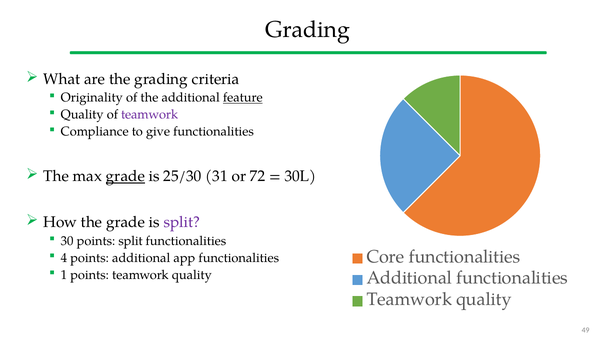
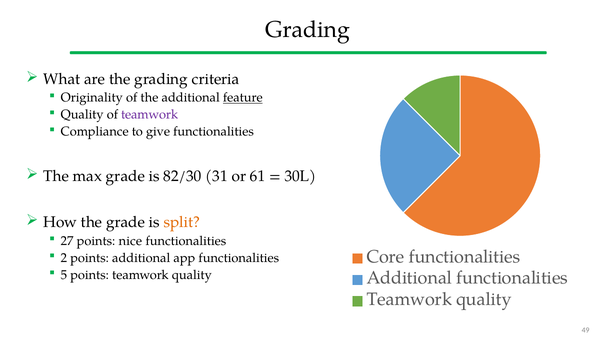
grade underline: present -> none (125, 176)
25/30: 25/30 -> 82/30 (183, 176)
72: 72 -> 61 (258, 176)
split colour: purple -> orange (182, 222)
30: 30 -> 27 (67, 240)
points split: split -> nice (130, 240)
4: 4 -> 2 (64, 257)
1: 1 -> 5 (64, 274)
